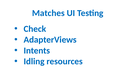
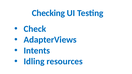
Matches: Matches -> Checking (48, 13)
